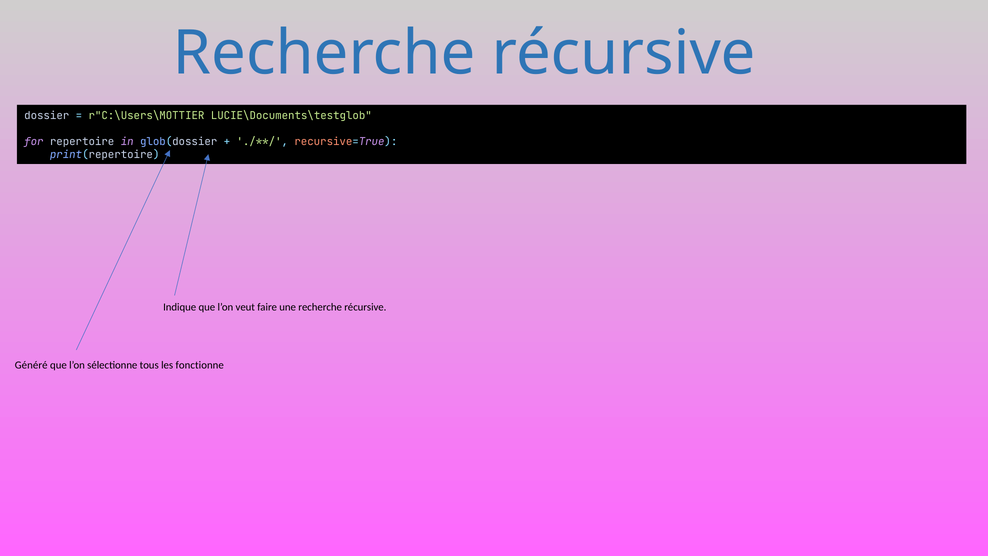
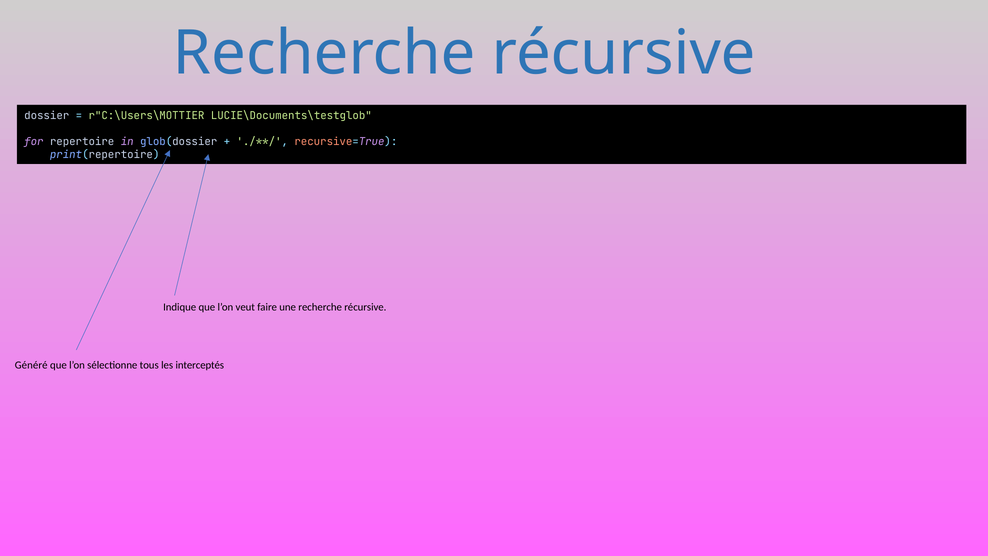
fonctionne: fonctionne -> interceptés (200, 365)
